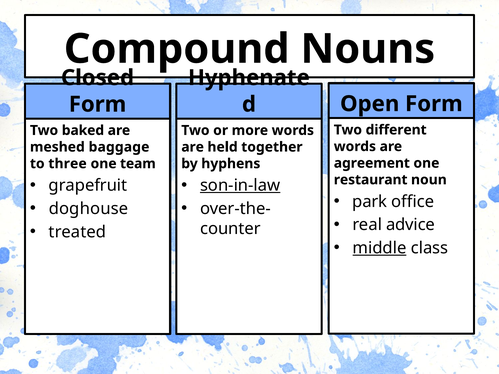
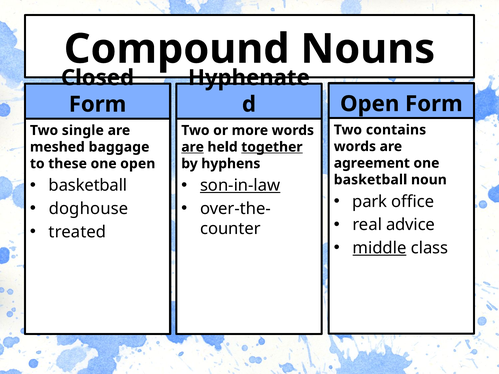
different: different -> contains (396, 130)
baked: baked -> single (83, 130)
are underline: none -> present (193, 147)
together underline: none -> present (272, 147)
three: three -> these (68, 164)
one team: team -> open (138, 164)
grapefruit: grapefruit -> basketball (88, 186)
restaurant: restaurant -> basketball (371, 180)
